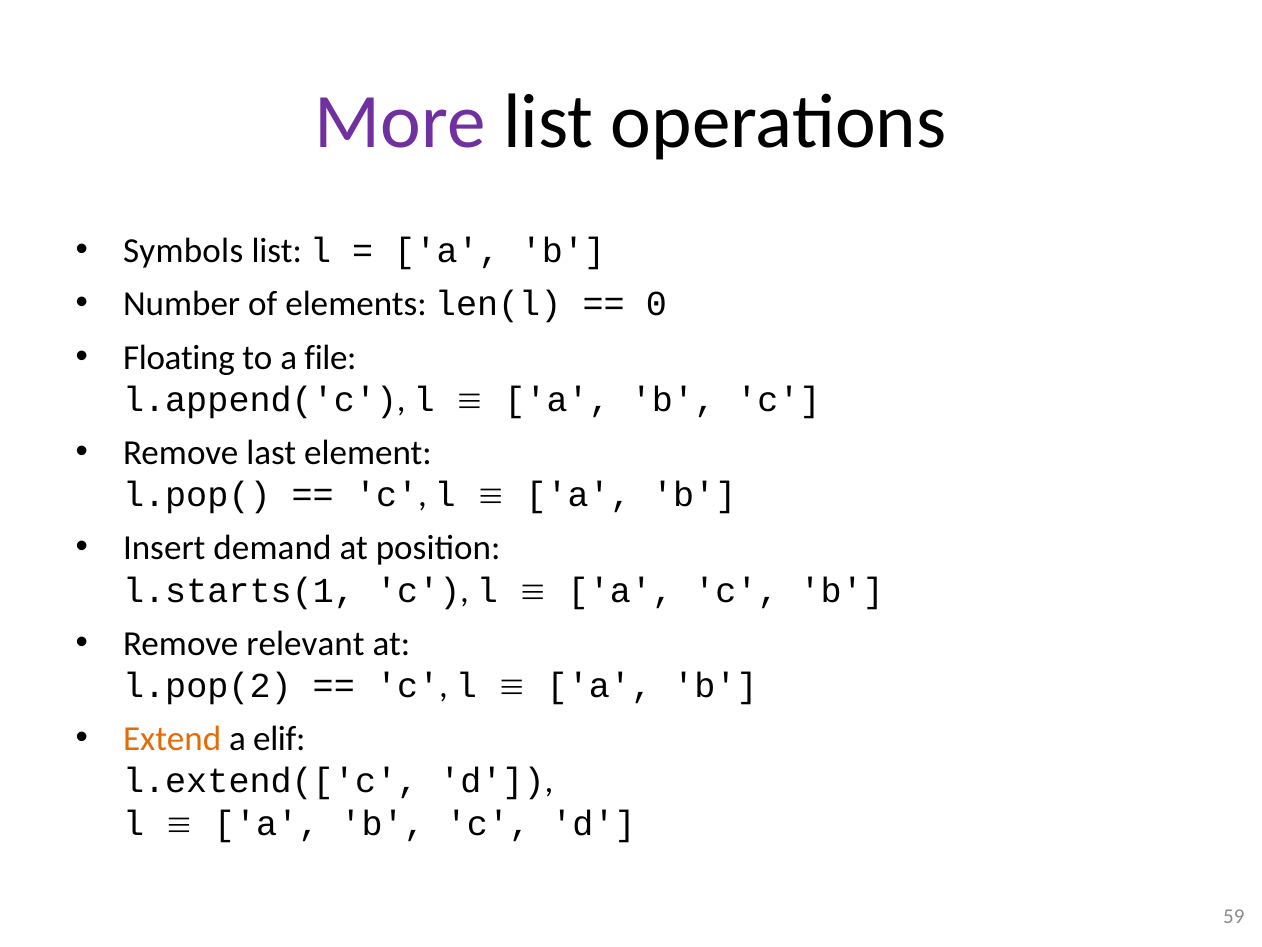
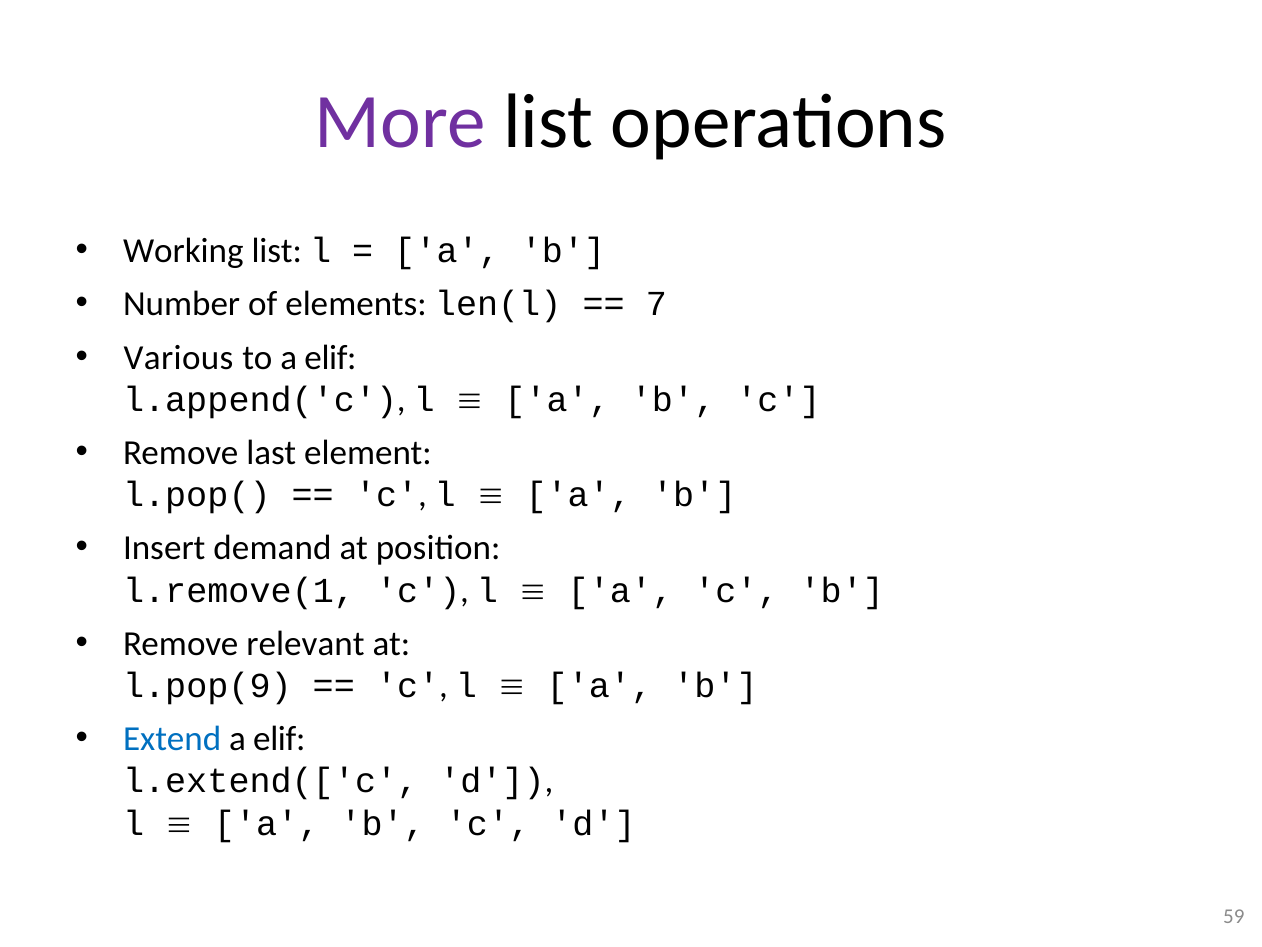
Symbols: Symbols -> Working (183, 251)
0: 0 -> 7 (656, 304)
Floating: Floating -> Various (179, 357)
to a file: file -> elif (331, 357)
l.starts(1: l.starts(1 -> l.remove(1 (239, 590)
l.pop(2: l.pop(2 -> l.pop(9 (207, 686)
Extend colour: orange -> blue (172, 739)
